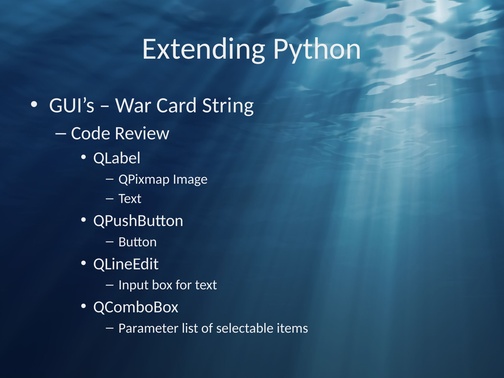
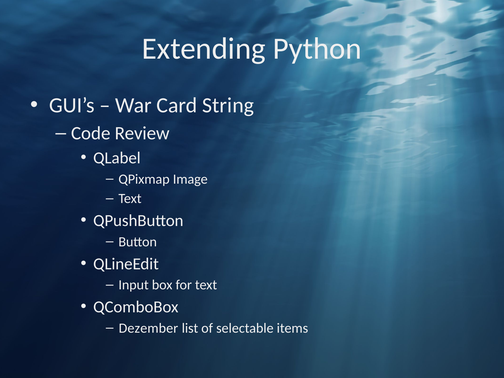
Parameter: Parameter -> Dezember (148, 328)
